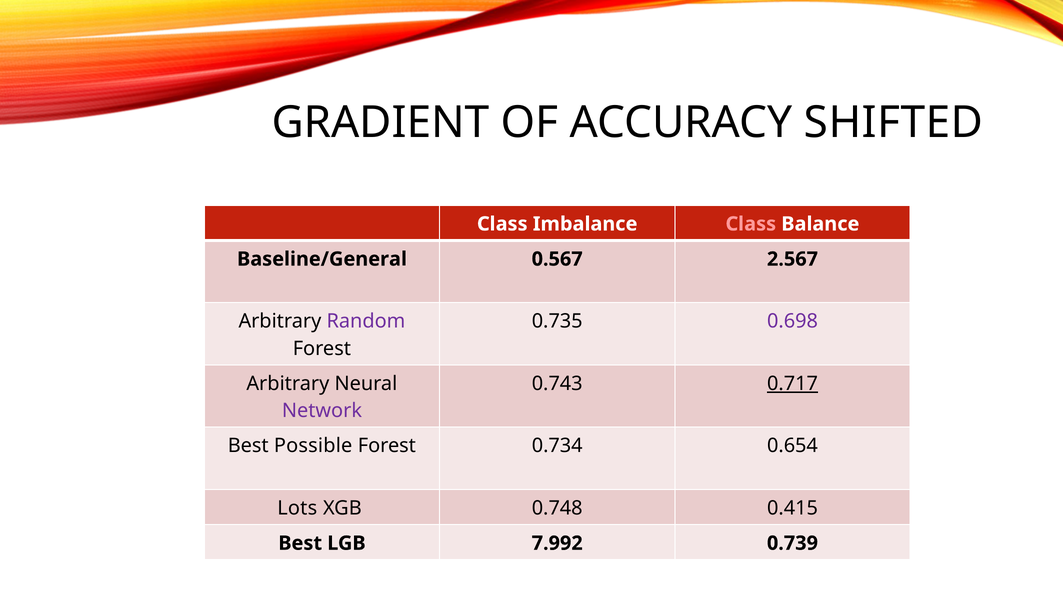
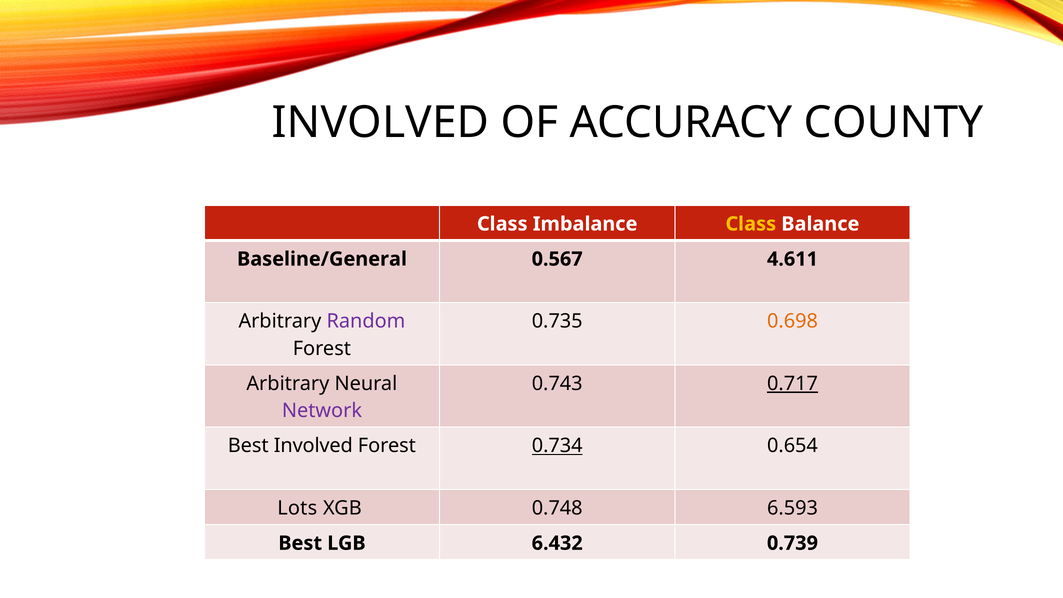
GRADIENT: GRADIENT -> INVOLVED (380, 123)
SHIFTED: SHIFTED -> COUNTY (894, 123)
Class colour: pink -> yellow (751, 224)
2.567: 2.567 -> 4.611 (792, 259)
0.698 colour: purple -> orange (792, 321)
Best Possible: Possible -> Involved (313, 446)
0.734 underline: none -> present (557, 446)
0.415: 0.415 -> 6.593 (792, 508)
7.992: 7.992 -> 6.432 (557, 543)
